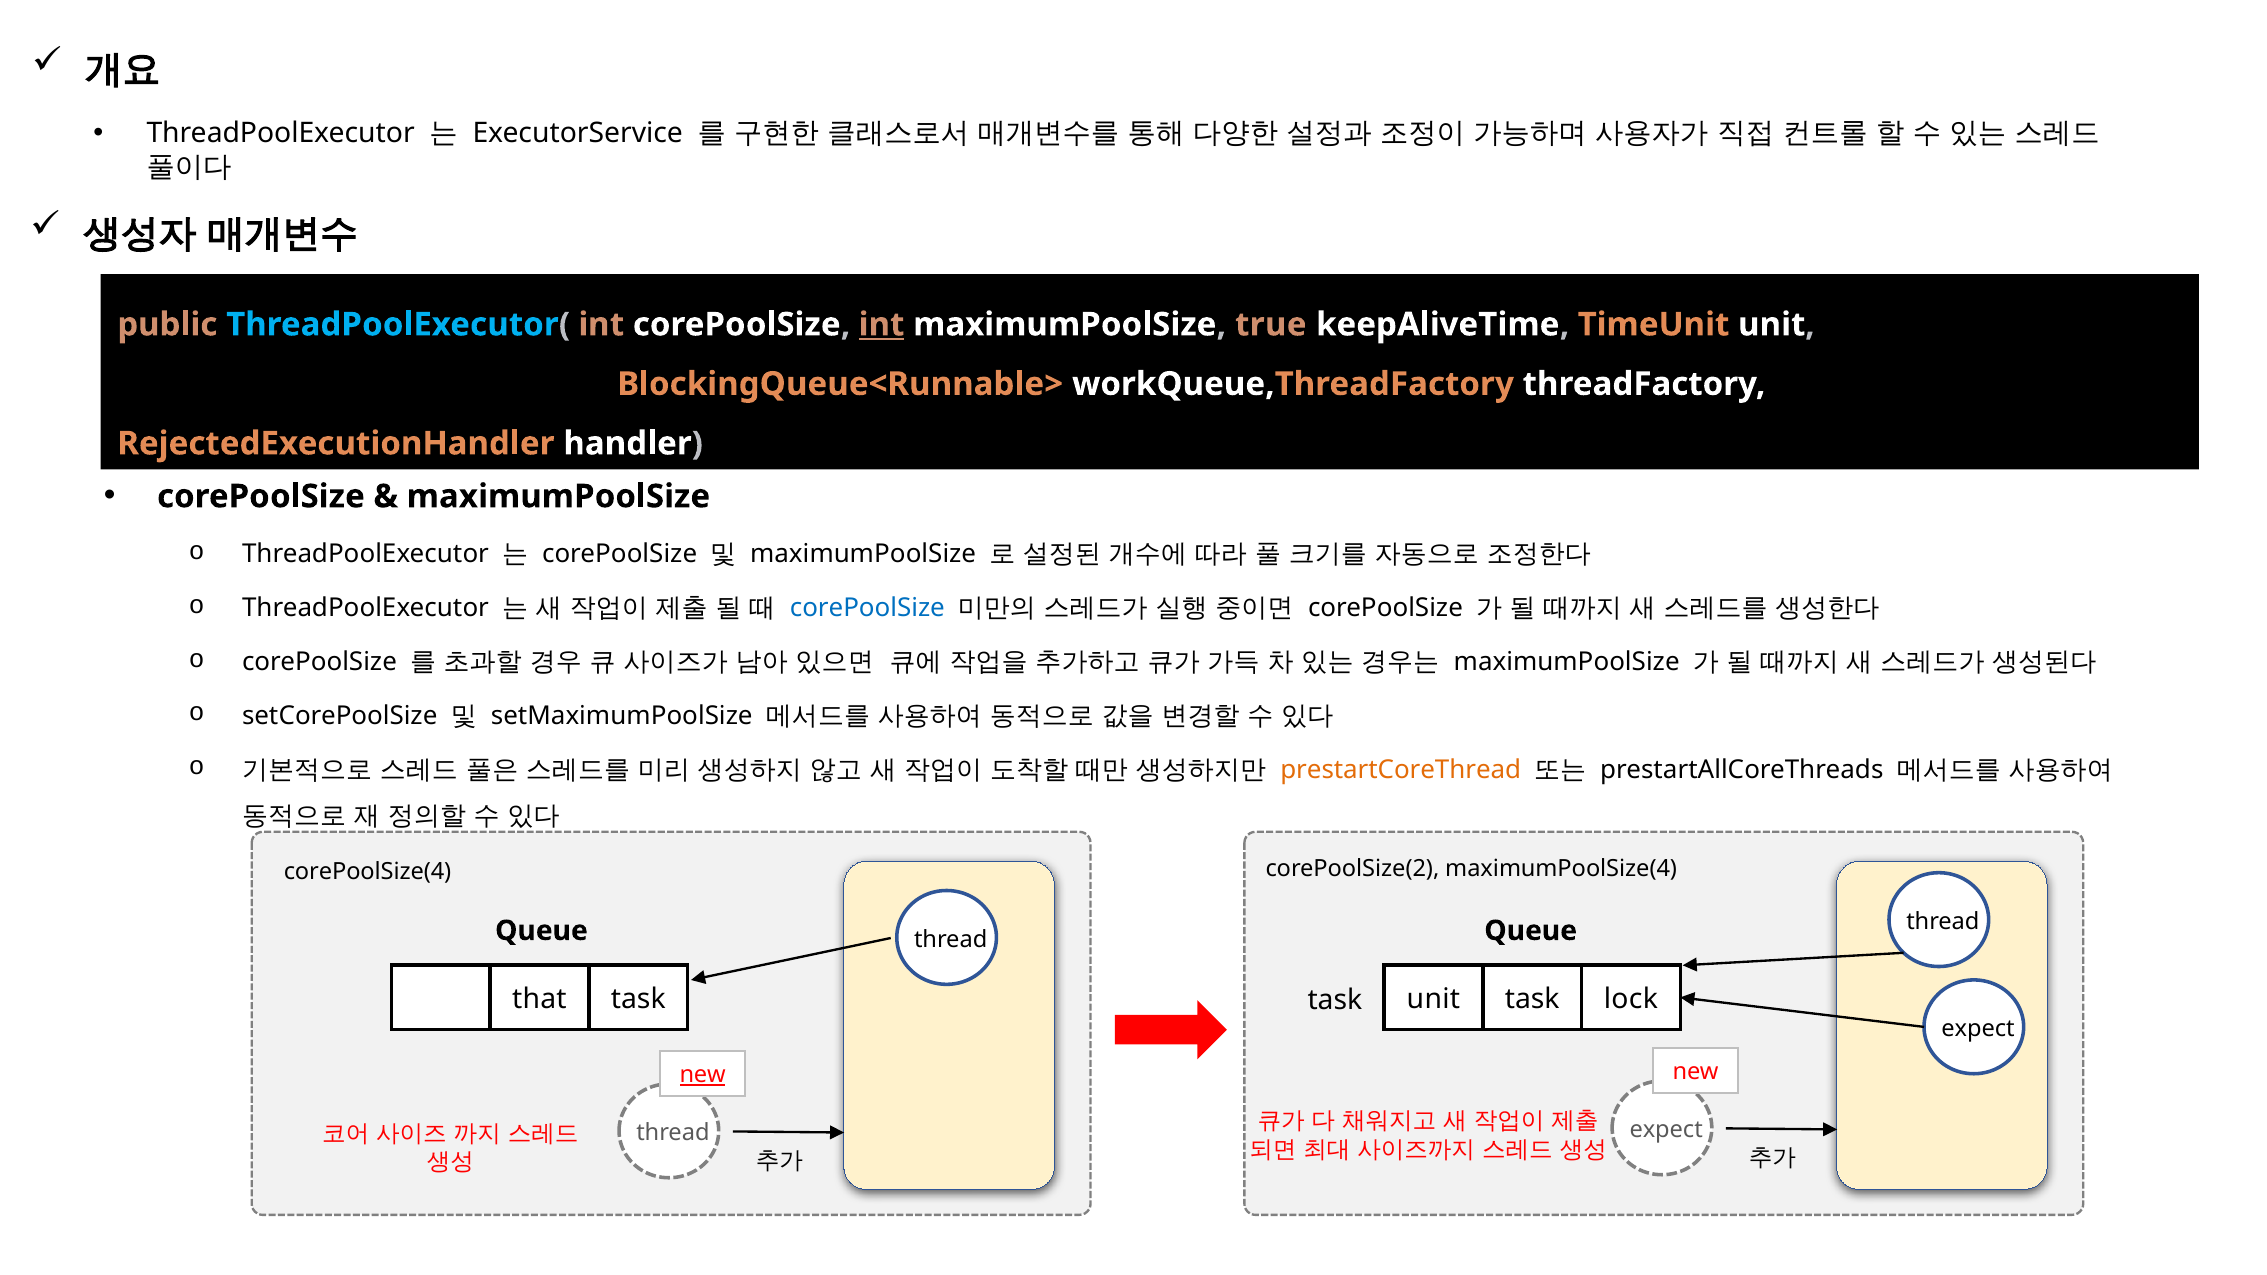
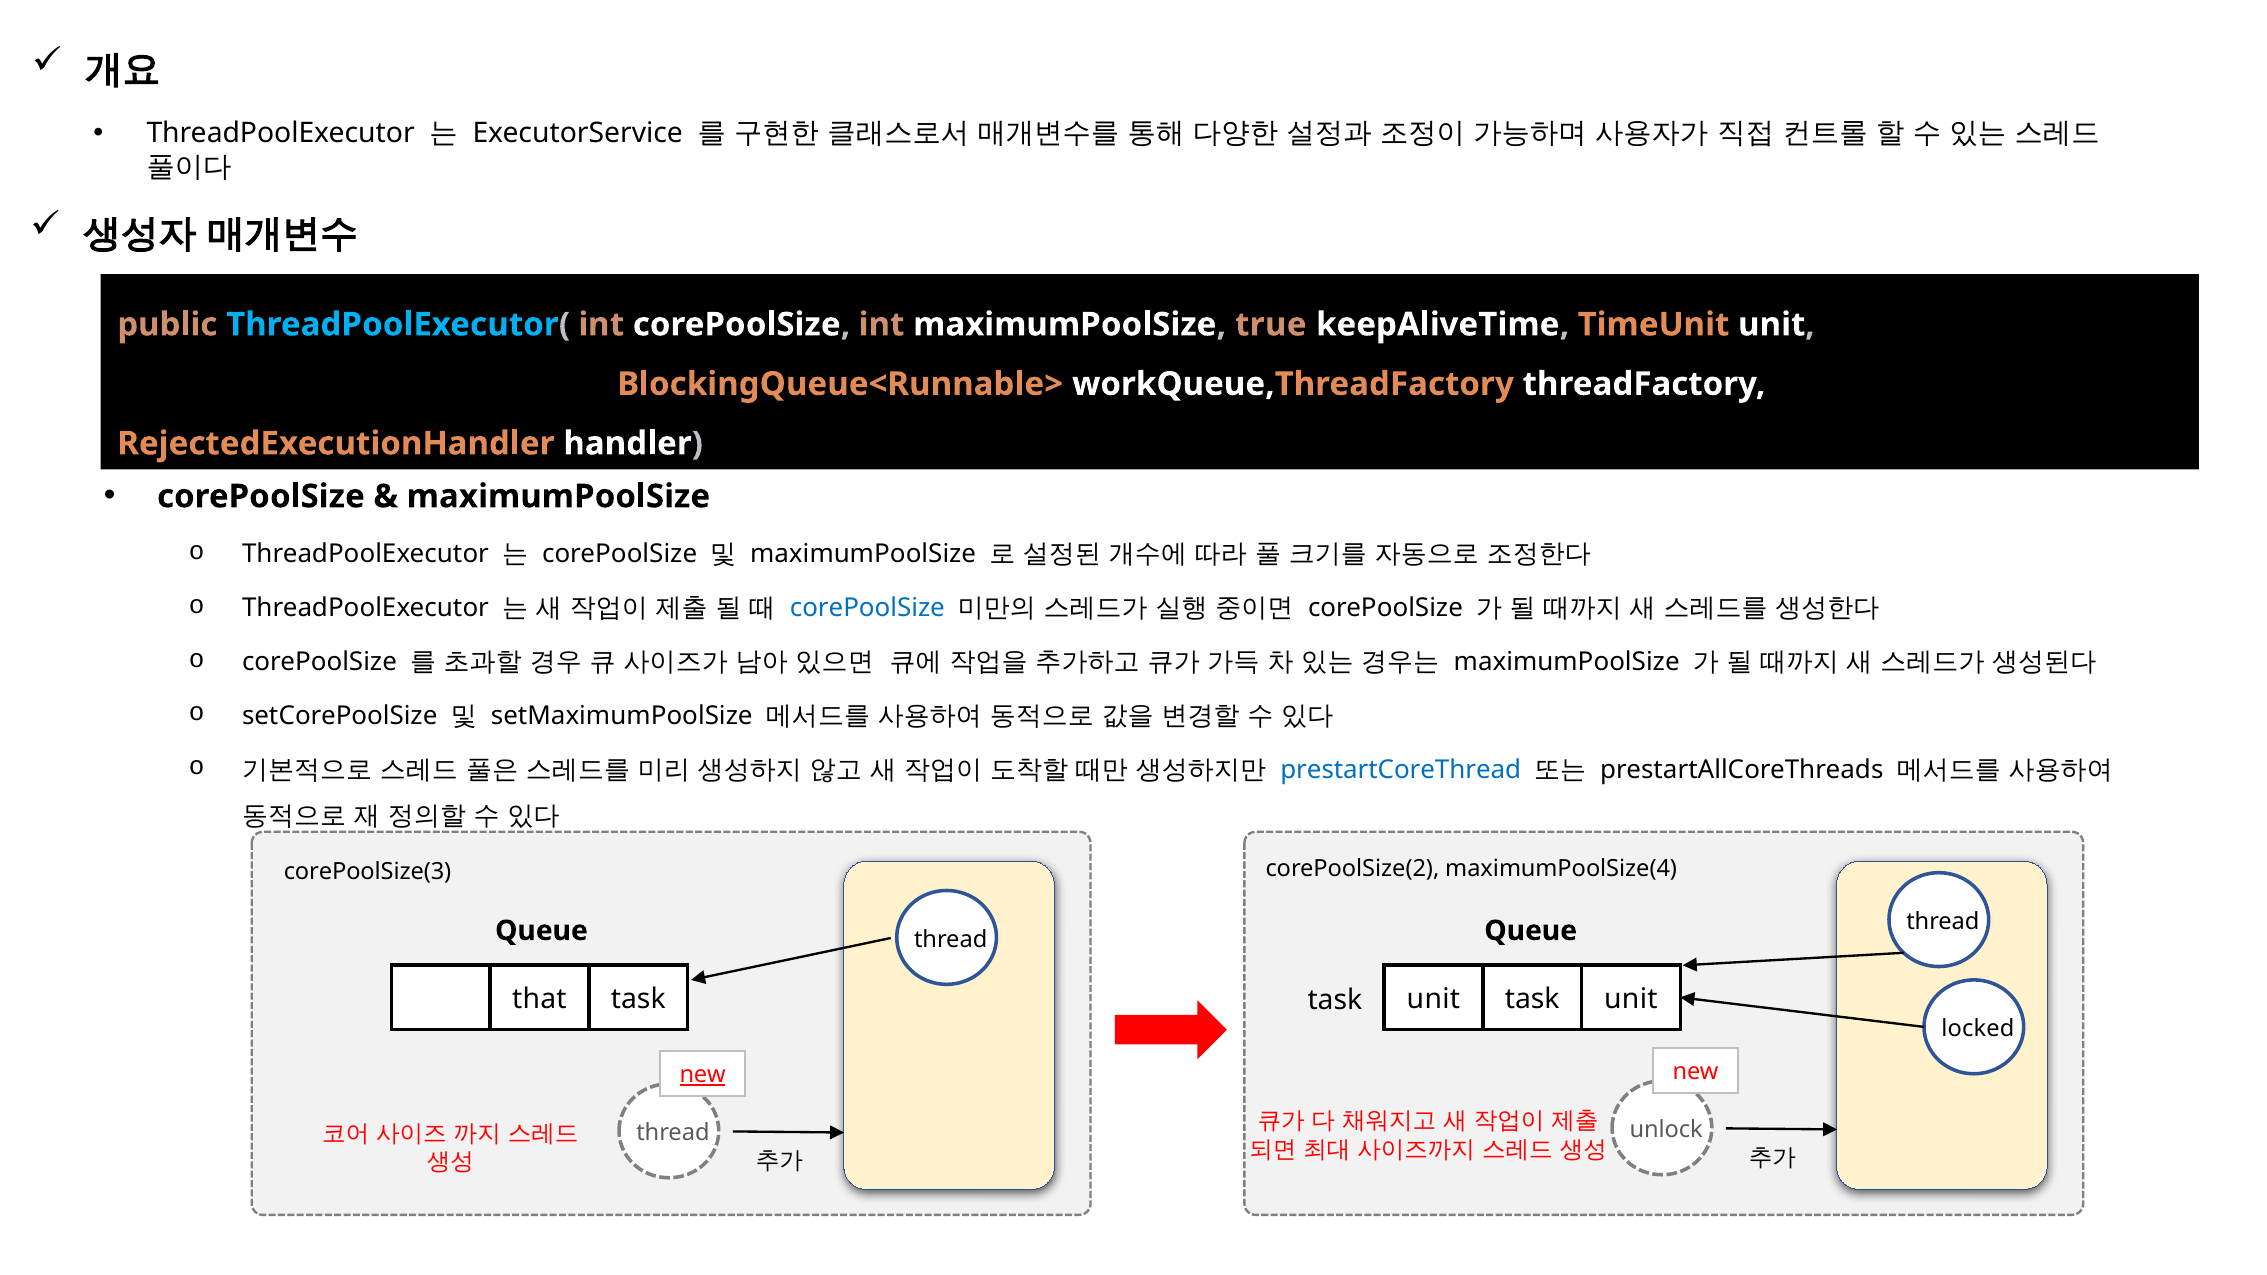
int underline: present -> none (882, 325)
prestartCoreThread colour: orange -> blue (1401, 770)
corePoolSize(4: corePoolSize(4 -> corePoolSize(3 (368, 871)
task lock: lock -> unit (1631, 999)
expect: expect -> locked (1978, 1029)
expect: expect -> unlock (1666, 1130)
